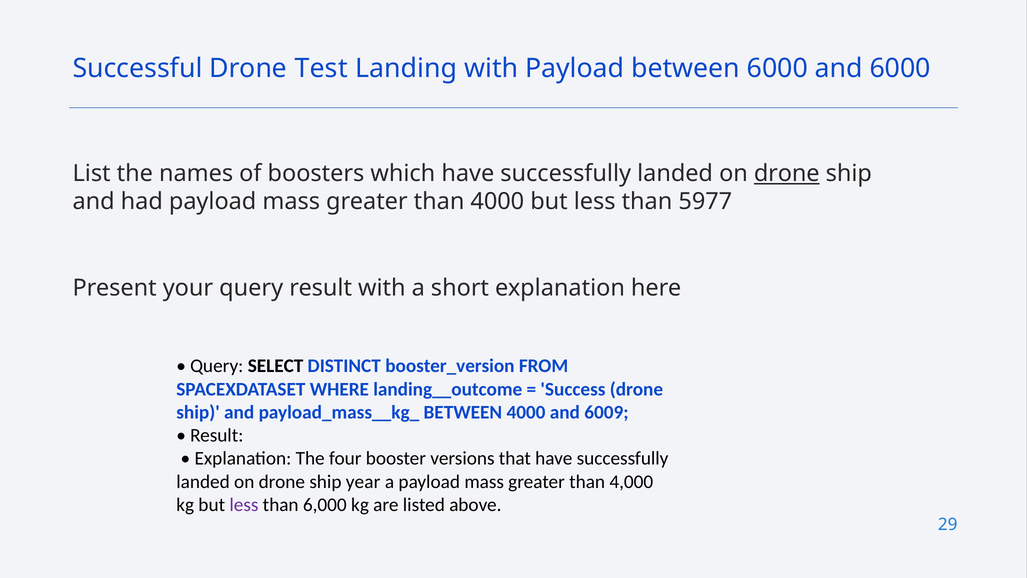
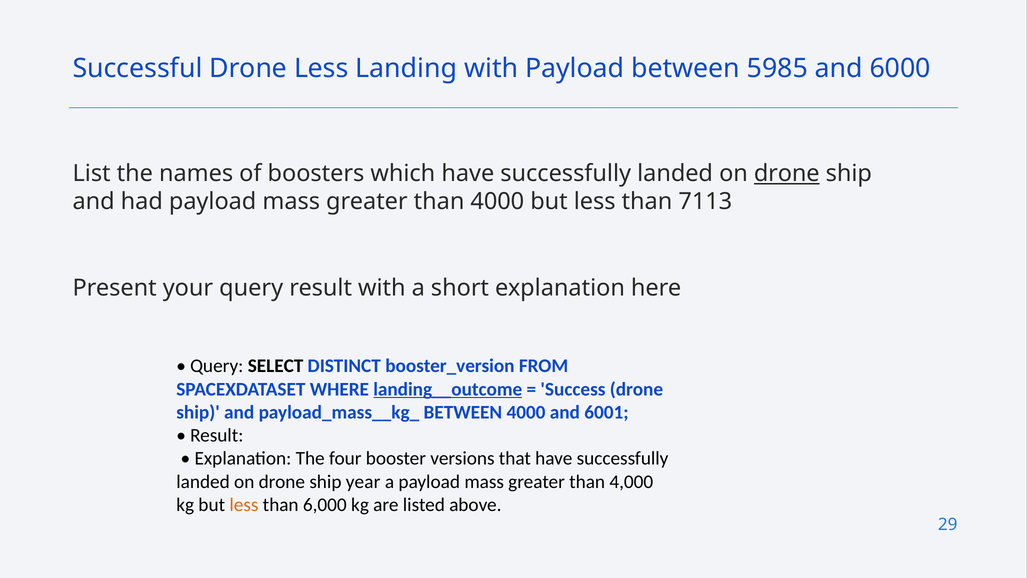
Drone Test: Test -> Less (321, 68)
between 6000: 6000 -> 5985 (777, 68)
5977: 5977 -> 7113 (705, 202)
landing__outcome underline: none -> present (448, 389)
6009: 6009 -> 6001 (606, 412)
less colour: purple -> orange (244, 505)
